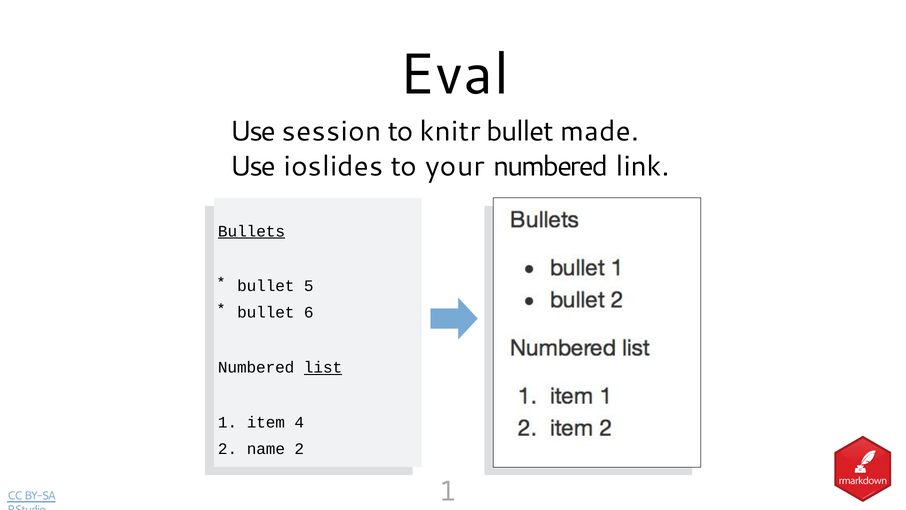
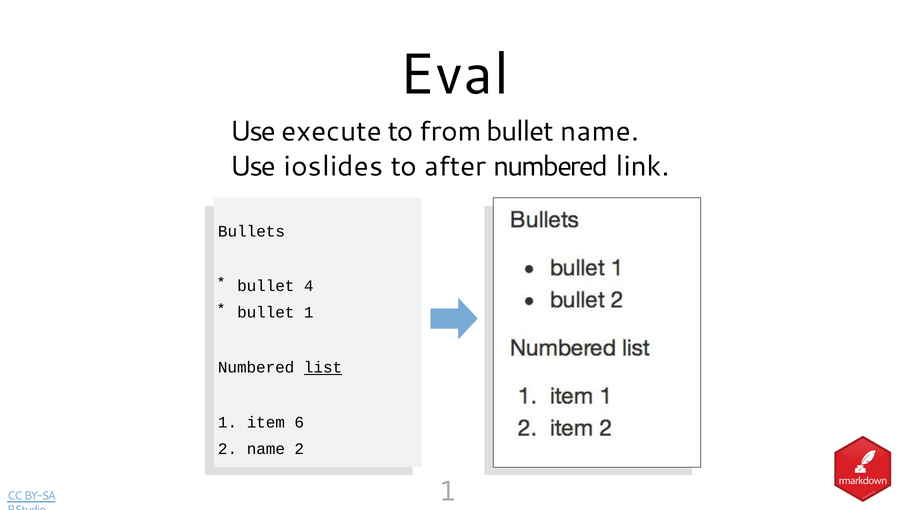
session: session -> execute (332, 131)
knitr: knitr -> from (451, 131)
bullet made: made -> name (600, 131)
your: your -> after (455, 167)
Bullets underline: present -> none (252, 231)
5: 5 -> 4 (309, 286)
bullet 6: 6 -> 1 (309, 312)
item 4: 4 -> 6 (299, 422)
